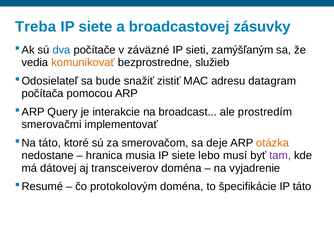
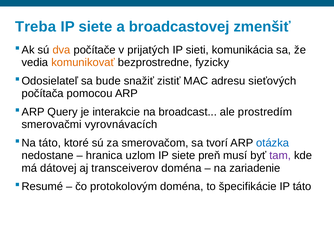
zásuvky: zásuvky -> zmenšiť (262, 27)
dva colour: blue -> orange (61, 50)
záväzné: záväzné -> prijatých (148, 50)
zamýšľaným: zamýšľaným -> komunikácia (243, 50)
služieb: služieb -> fyzicky (212, 62)
datagram: datagram -> sieťových (272, 81)
implementovať: implementovať -> vyrovnávacích (121, 124)
deje: deje -> tvorí (217, 143)
otázka colour: orange -> blue (273, 143)
musia: musia -> uzlom (140, 155)
lebo: lebo -> preň (209, 155)
vyjadrenie: vyjadrenie -> zariadenie (255, 168)
